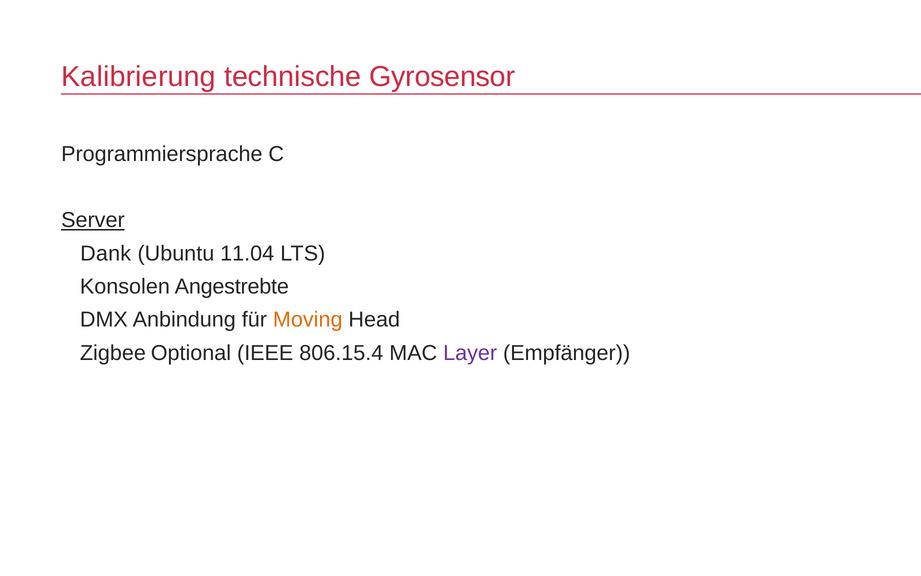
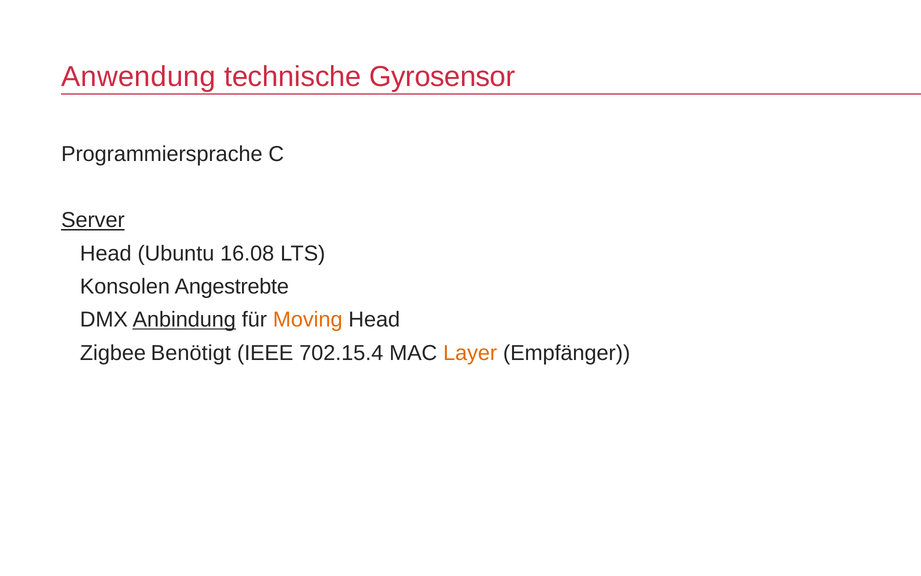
Kalibrierung: Kalibrierung -> Anwendung (139, 77)
Dank: Dank -> Head (106, 253)
11.04: 11.04 -> 16.08 (247, 253)
Anbindung underline: none -> present (184, 319)
Optional: Optional -> Benötigt (191, 353)
806.15.4: 806.15.4 -> 702.15.4 (341, 353)
Layer colour: purple -> orange (470, 353)
